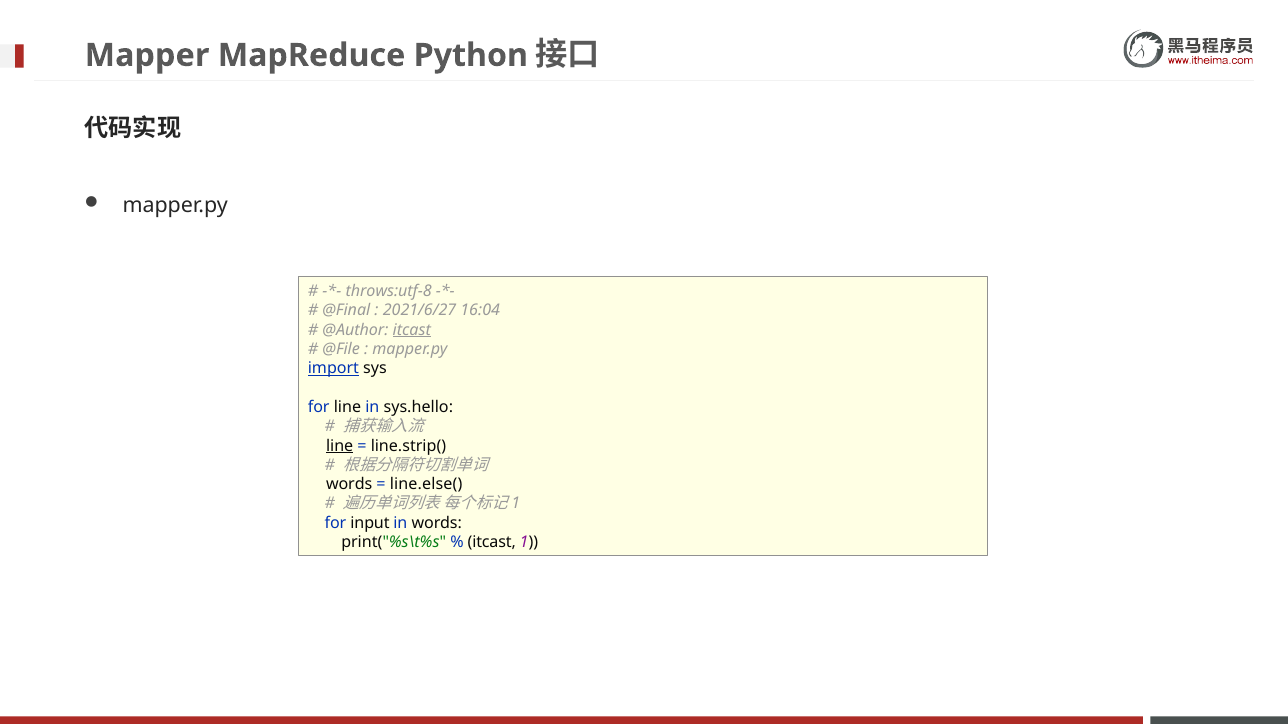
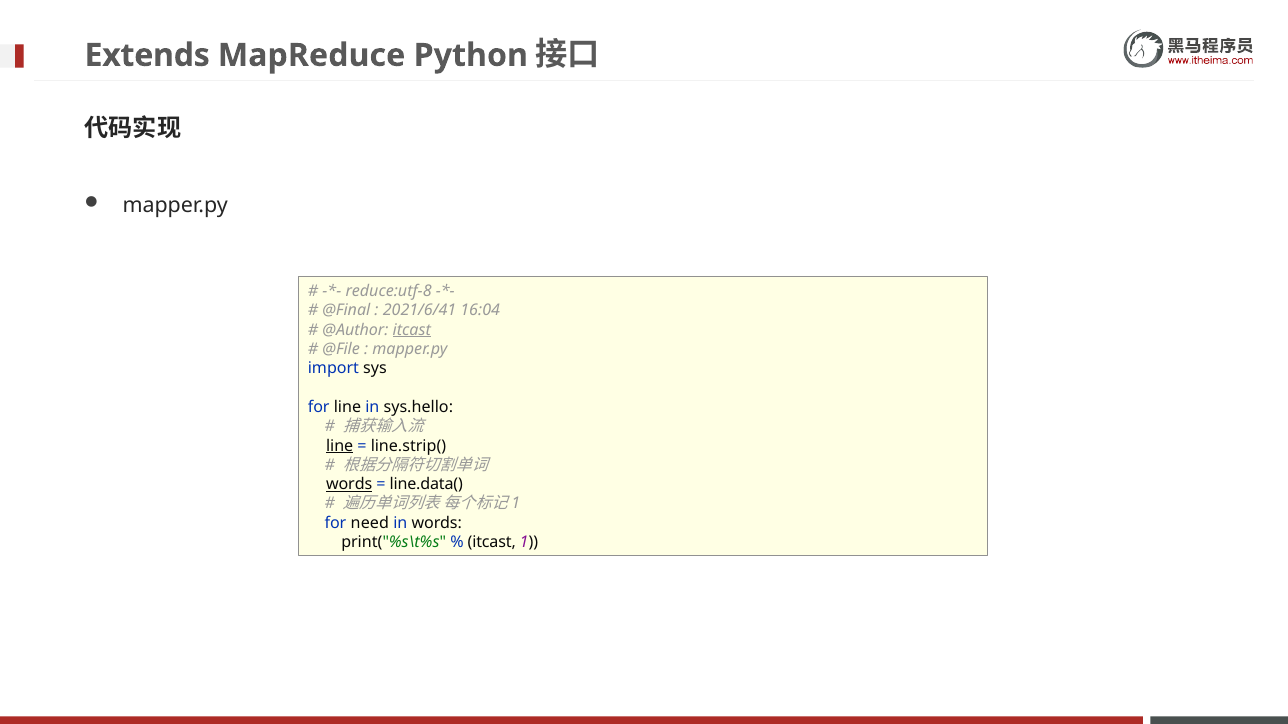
Mapper: Mapper -> Extends (147, 55)
throws:utf-8: throws:utf-8 -> reduce:utf-8 (389, 291)
2021/6/27: 2021/6/27 -> 2021/6/41 (420, 311)
import underline: present -> none (333, 369)
words underline: none -> present (349, 485)
line.else(: line.else( -> line.data( (426, 485)
input: input -> need (370, 523)
